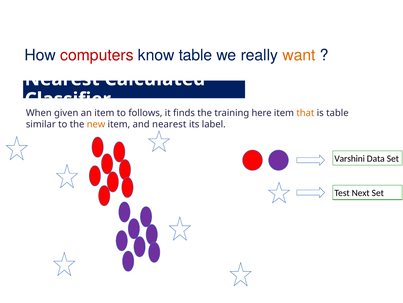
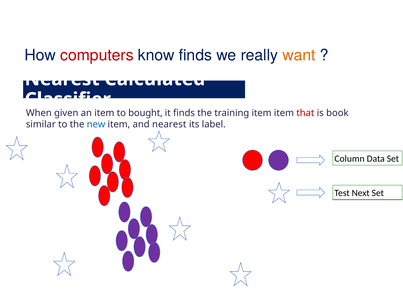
know table: table -> finds (195, 55)
follows: follows -> bought (145, 113)
training here: here -> item (262, 113)
that colour: orange -> red (305, 113)
is table: table -> book (337, 113)
new colour: orange -> blue (96, 124)
Varshini: Varshini -> Column (350, 158)
